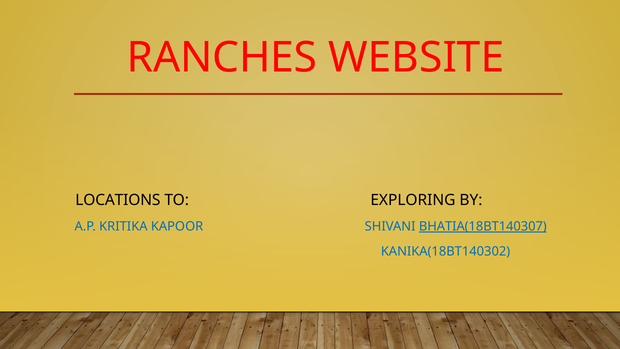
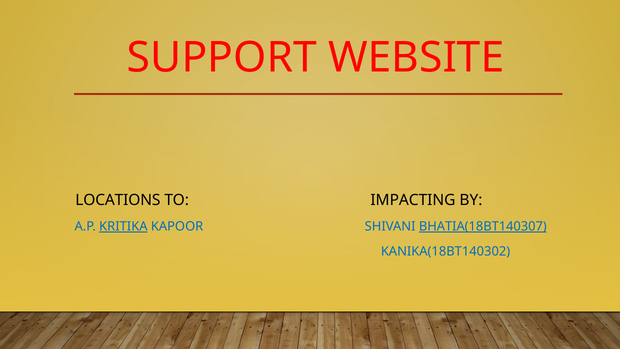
RANCHES: RANCHES -> SUPPORT (222, 58)
EXPLORING: EXPLORING -> IMPACTING (413, 200)
KRITIKA underline: none -> present (123, 226)
